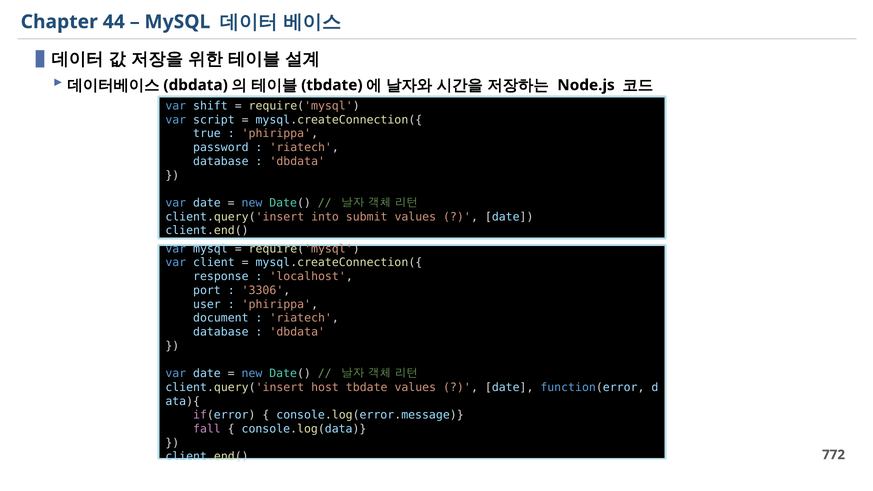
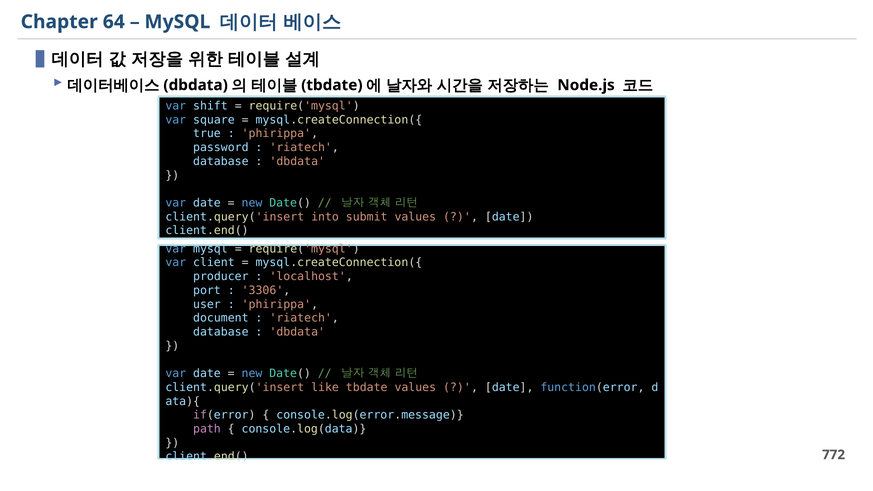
44: 44 -> 64 (114, 22)
script: script -> square (214, 120)
response: response -> producer (221, 277)
host: host -> like (325, 387)
fall: fall -> path (207, 429)
